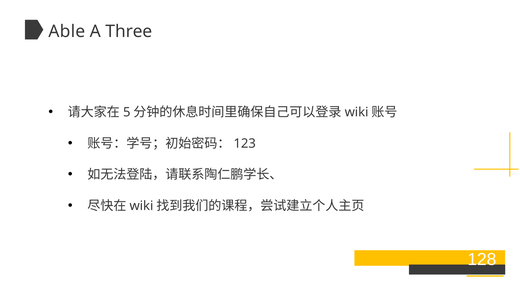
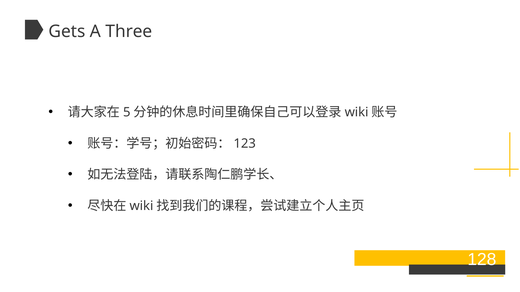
Able: Able -> Gets (67, 31)
